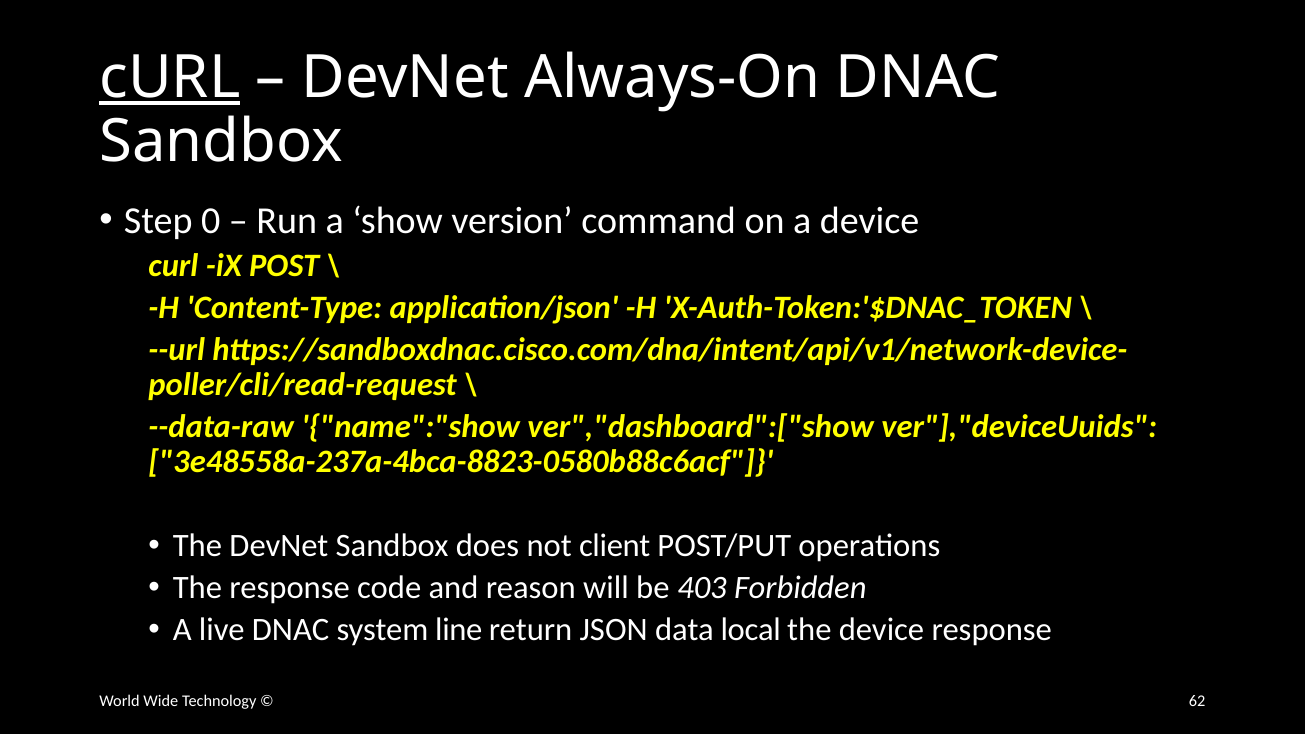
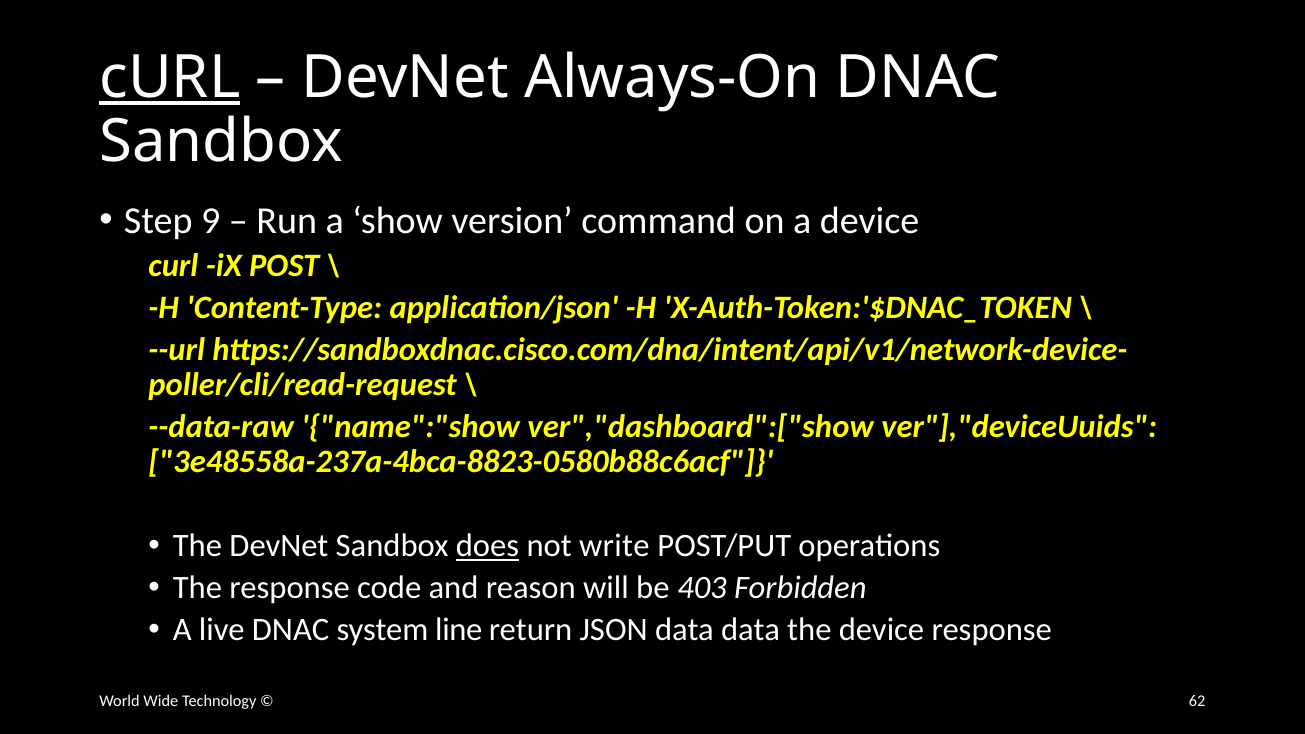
0: 0 -> 9 (211, 221)
does underline: none -> present (488, 546)
client: client -> write (614, 546)
data local: local -> data (751, 630)
